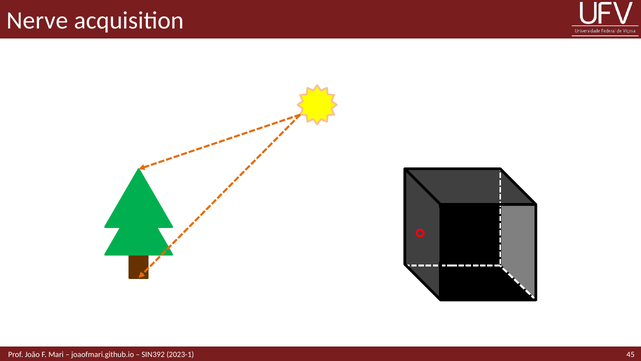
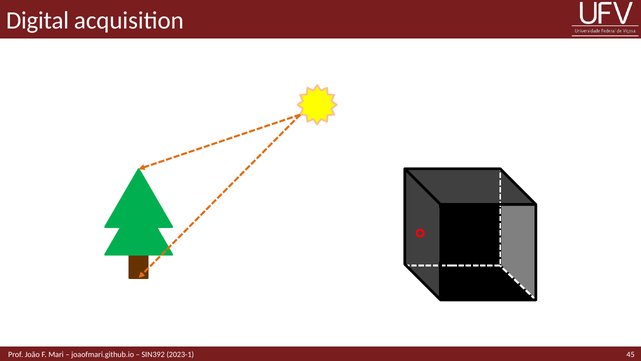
Nerve: Nerve -> Digital (38, 21)
